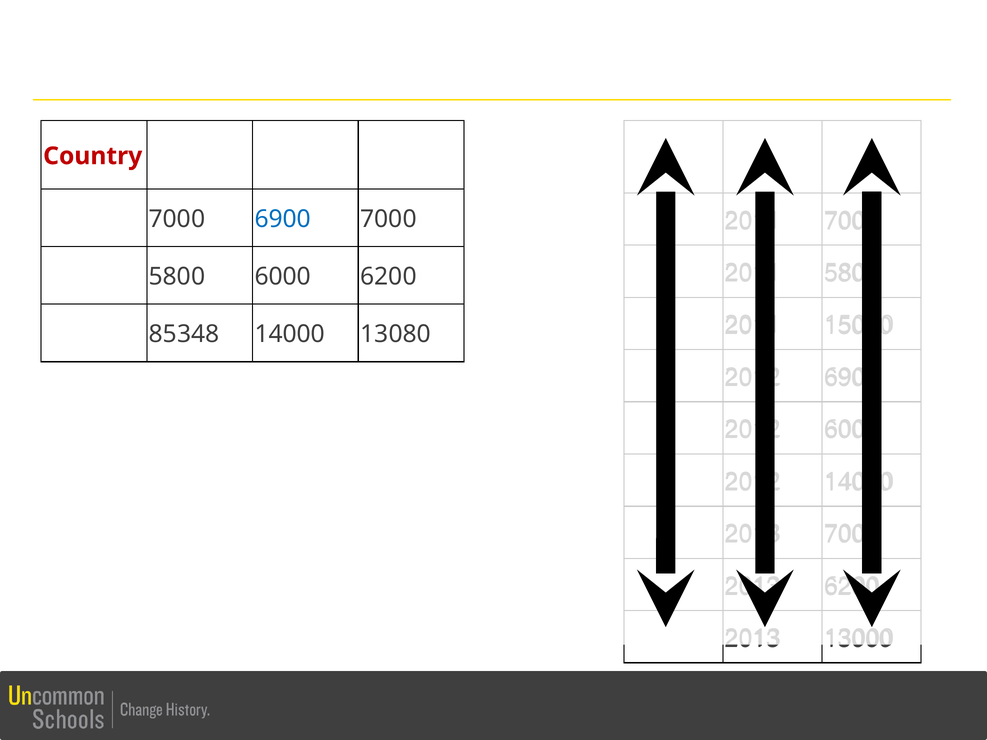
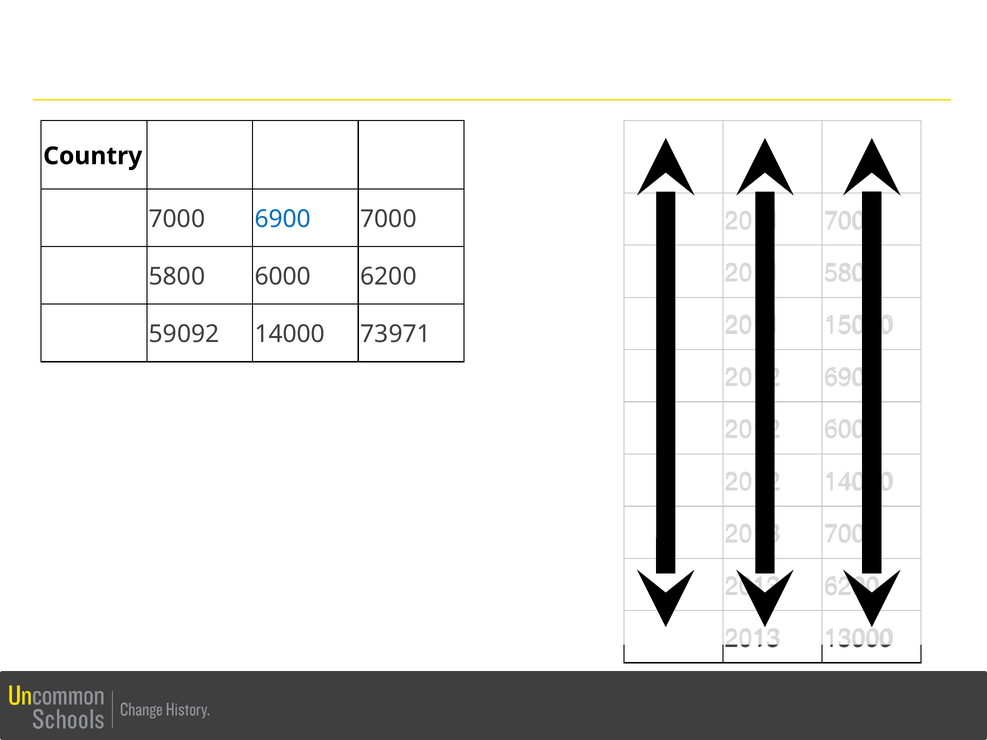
Country colour: red -> black (93, 156)
85348: 85348 -> 59092 (184, 334)
13080: 13080 -> 73971 (396, 334)
